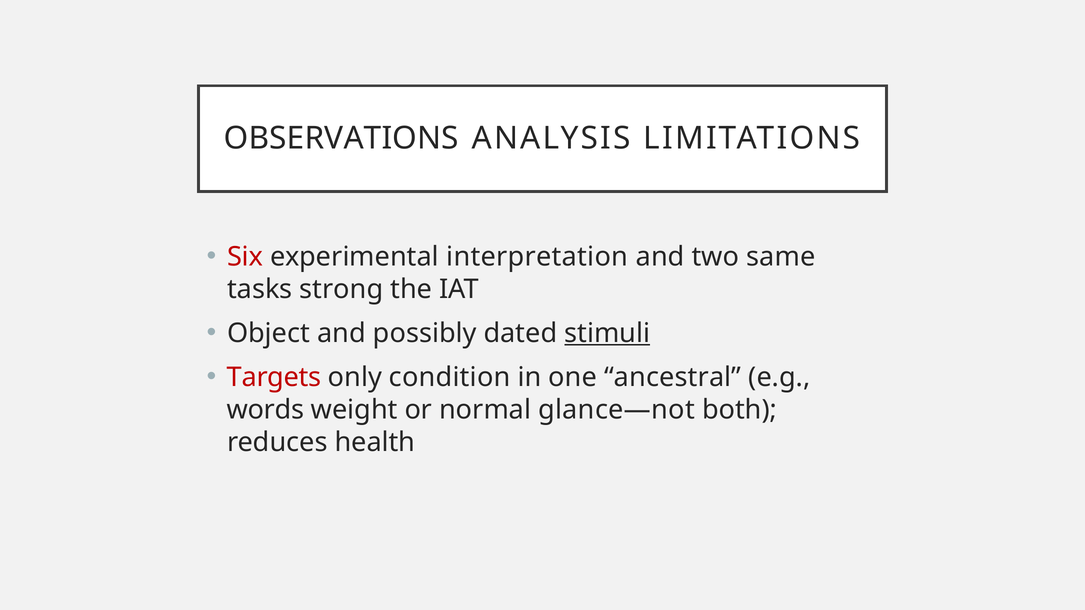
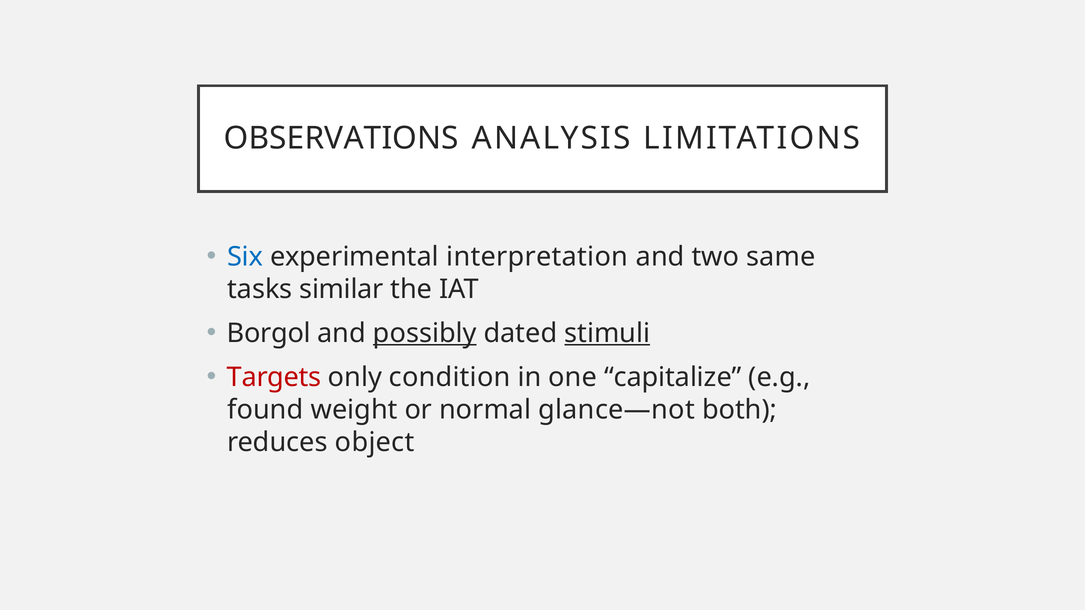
Six colour: red -> blue (245, 257)
strong: strong -> similar (341, 290)
Object: Object -> Borgol (269, 333)
possibly underline: none -> present (425, 333)
ancestral: ancestral -> capitalize (673, 377)
words: words -> found (265, 410)
health: health -> object (375, 442)
